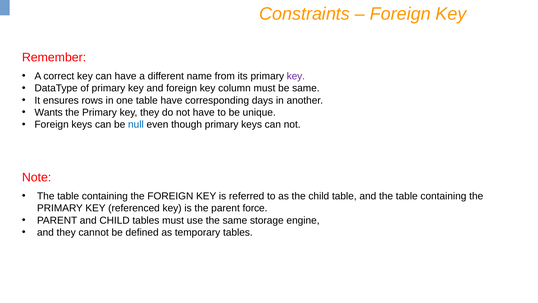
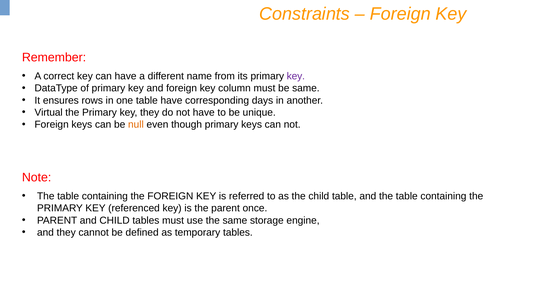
Wants: Wants -> Virtual (49, 112)
null colour: blue -> orange (136, 124)
force: force -> once (255, 208)
